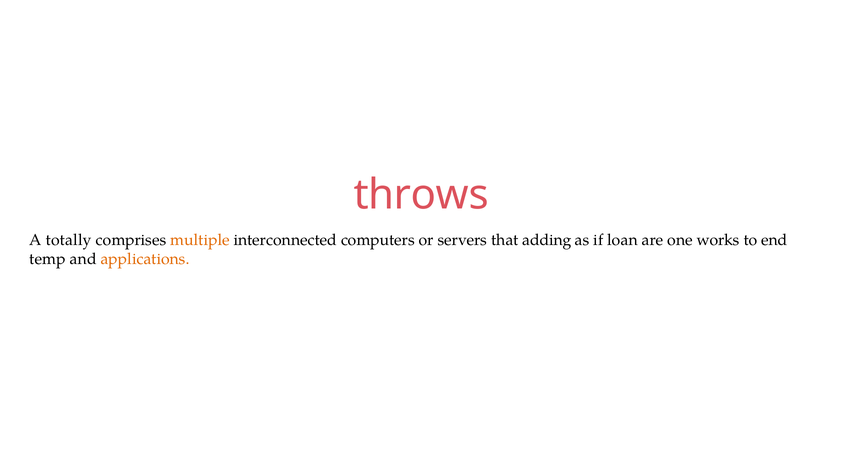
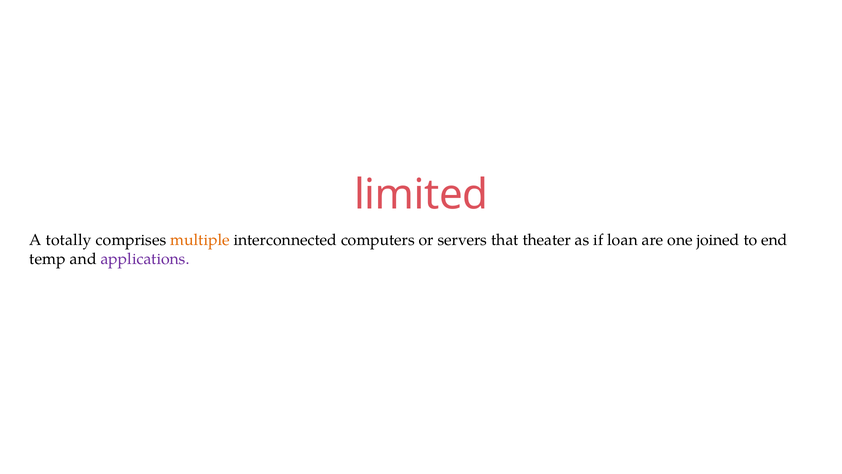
throws: throws -> limited (421, 194)
adding: adding -> theater (547, 240)
works: works -> joined (718, 240)
applications colour: orange -> purple (145, 259)
